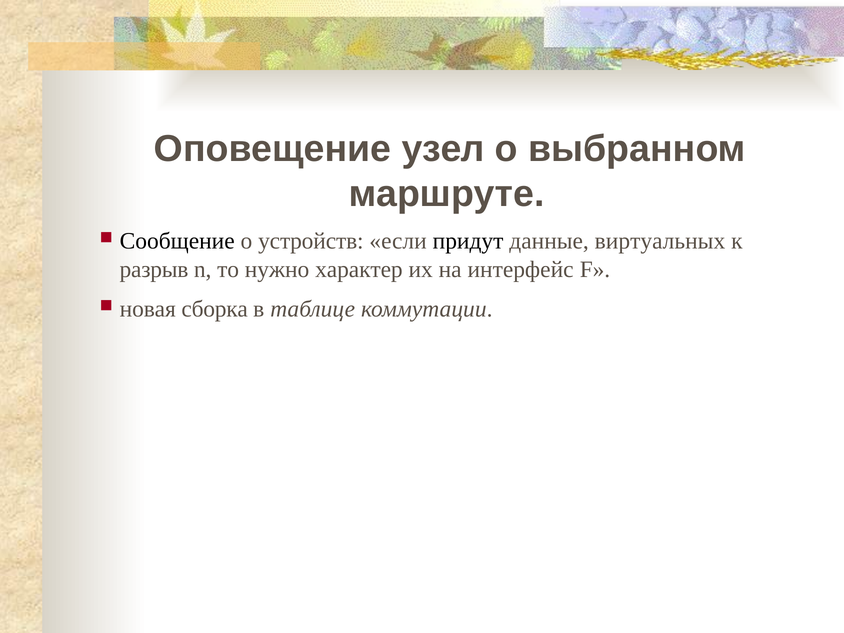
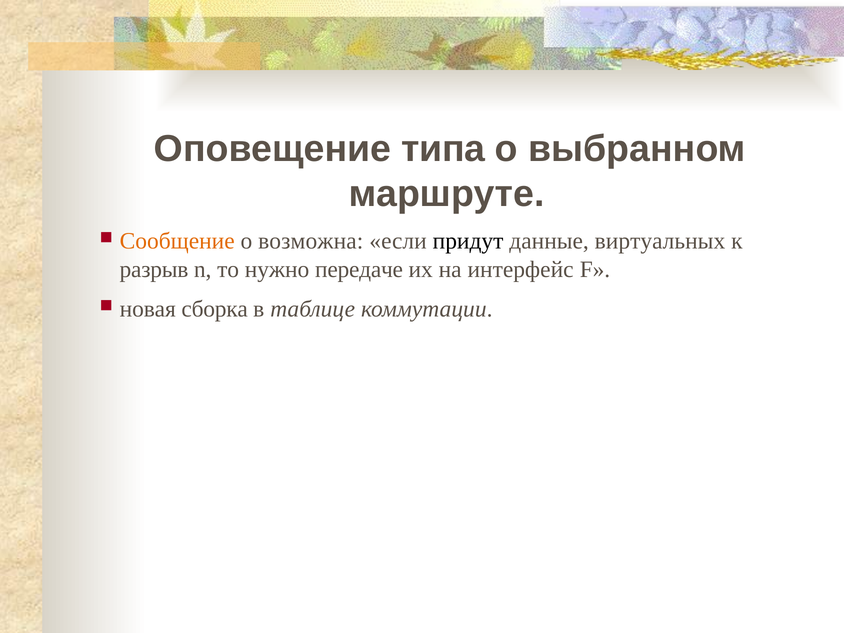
узел: узел -> типа (443, 149)
Сообщение colour: black -> orange (177, 241)
устройств: устройств -> возможна (311, 241)
характер: характер -> передаче (359, 269)
